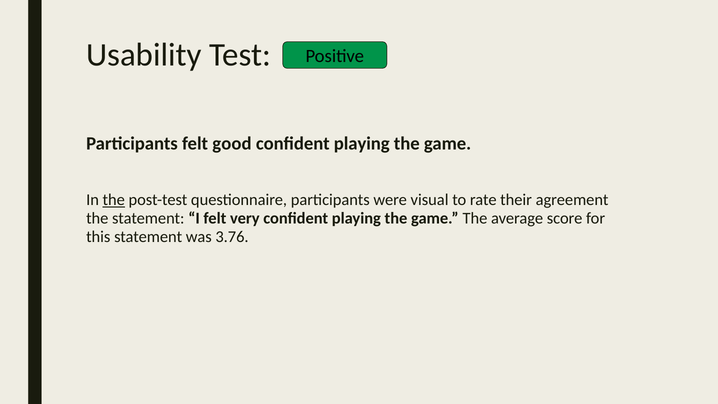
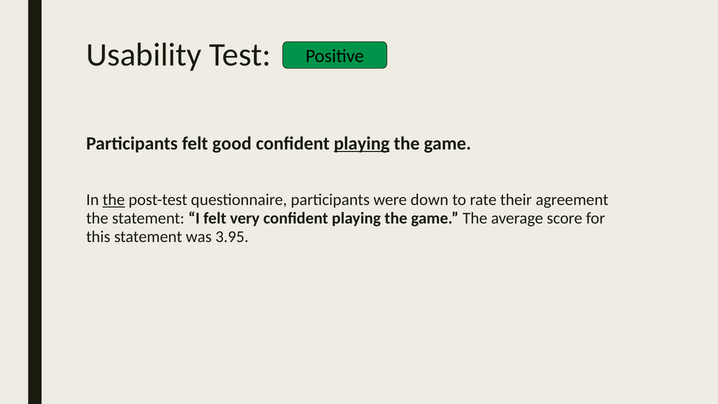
playing underline: none -> present (362, 144)
visual: visual -> down (430, 200)
3.76: 3.76 -> 3.95 (232, 237)
